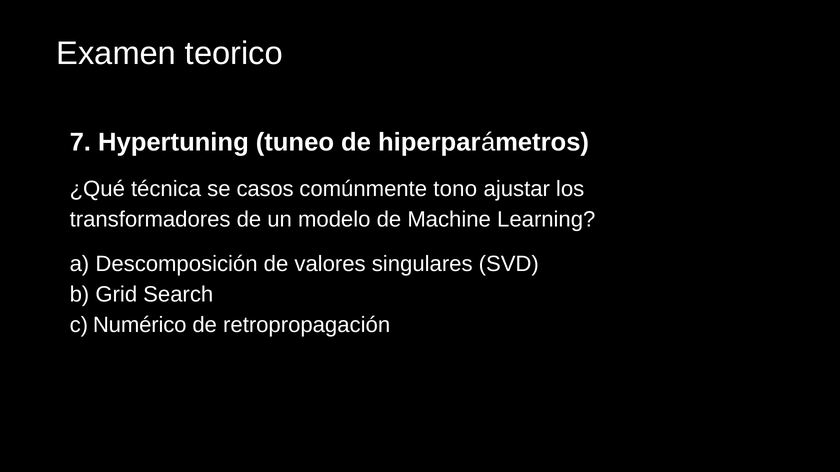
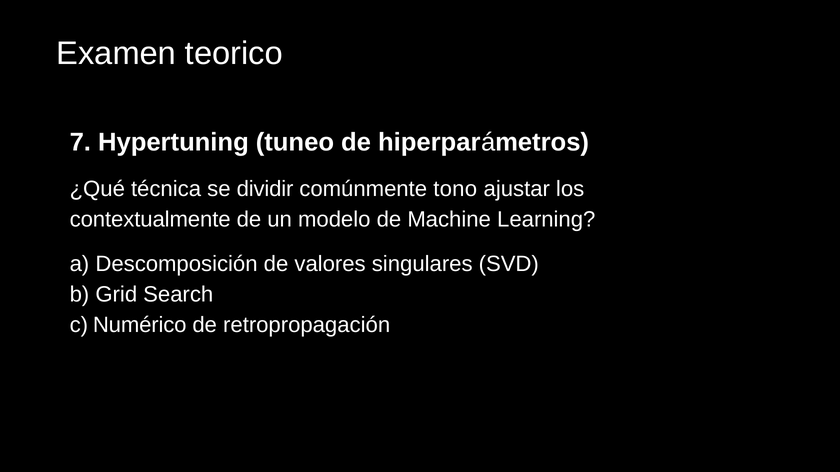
casos: casos -> dividir (265, 189)
transformadores: transformadores -> contextualmente (150, 220)
